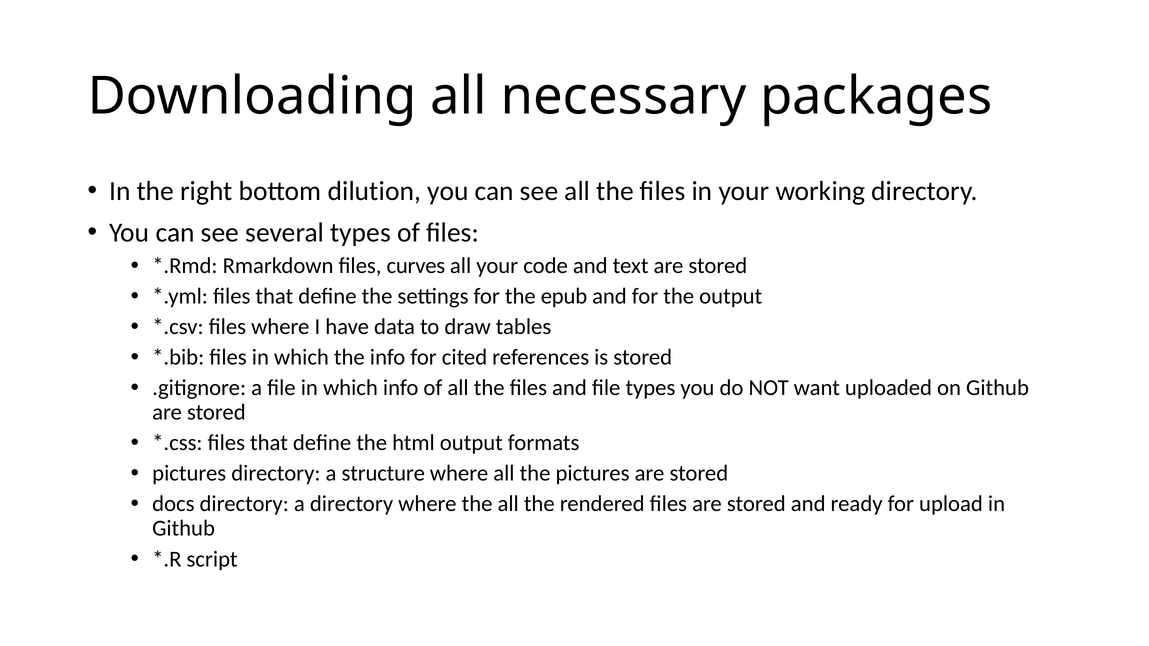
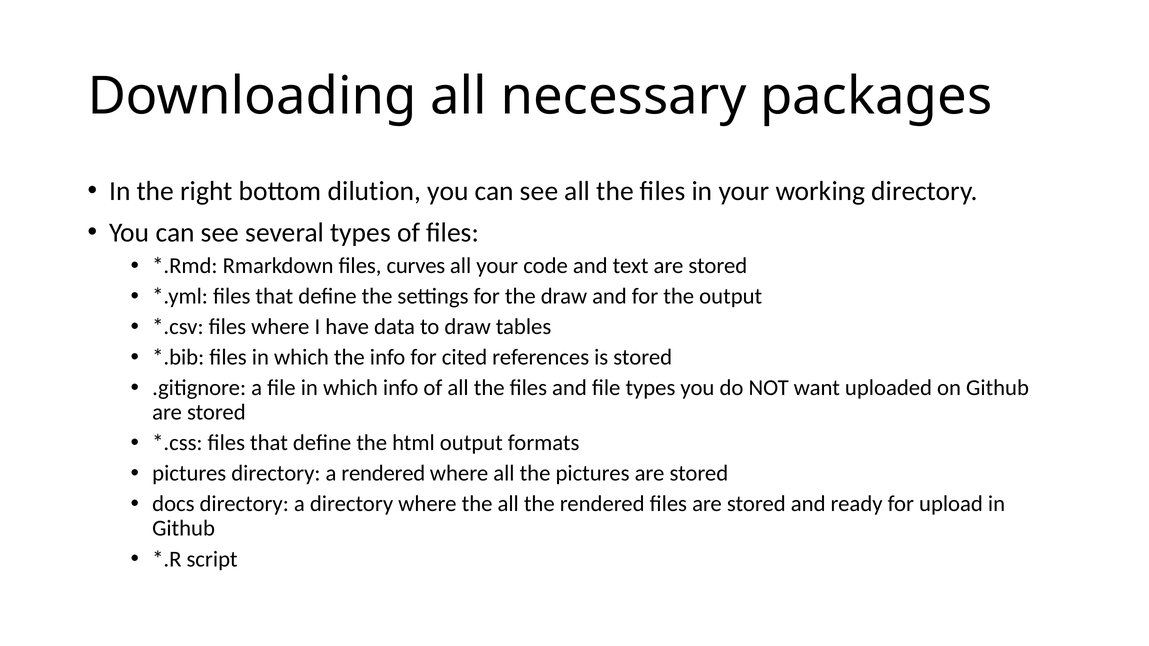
the epub: epub -> draw (564, 296)
a structure: structure -> rendered (383, 474)
